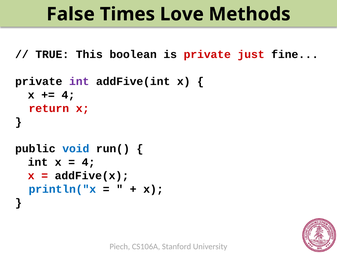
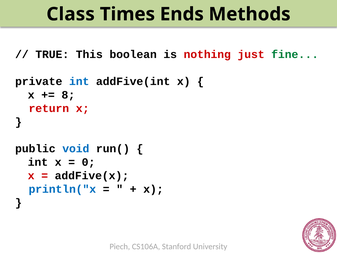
False: False -> Class (71, 14)
Love: Love -> Ends (182, 14)
is private: private -> nothing (207, 54)
fine colour: black -> green (295, 54)
int colour: purple -> blue (79, 81)
4: 4 -> 8 (68, 95)
4: 4 -> 0 (88, 162)
